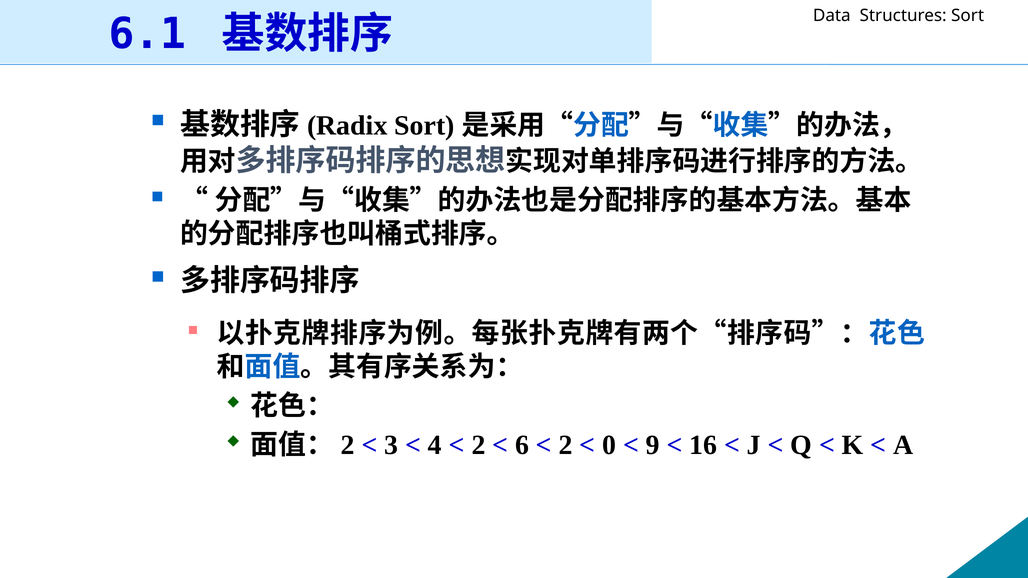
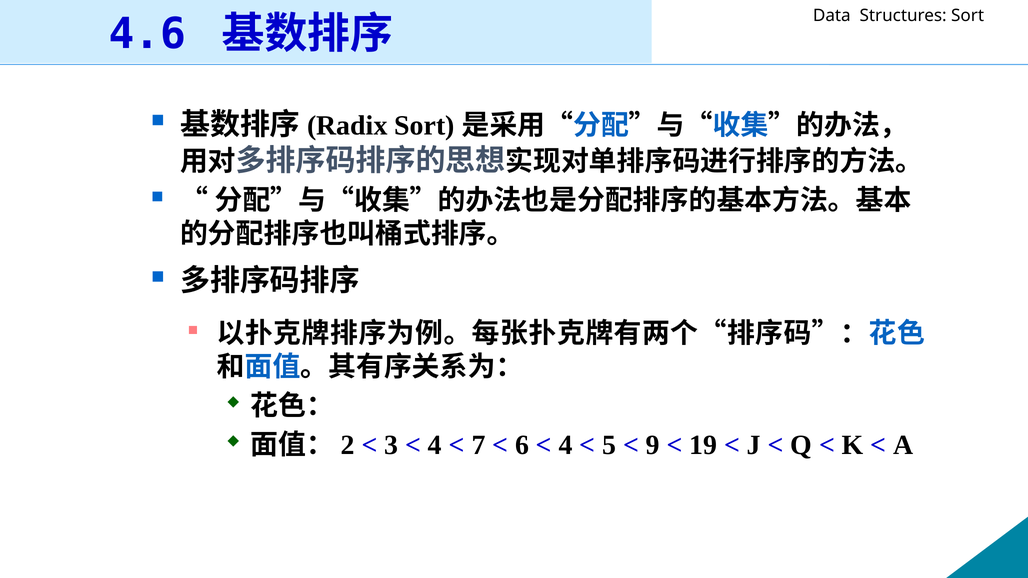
6.1: 6.1 -> 4.6 (147, 34)
2: 2 -> 7 (478, 445)
2: 2 -> 4 (566, 445)
0: 0 -> 5 (609, 445)
16: 16 -> 19 (703, 445)
